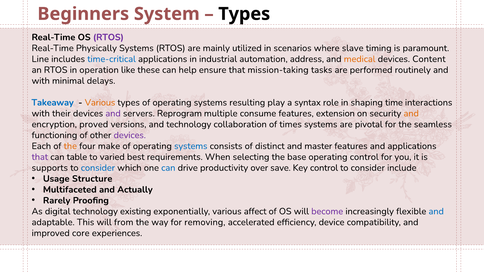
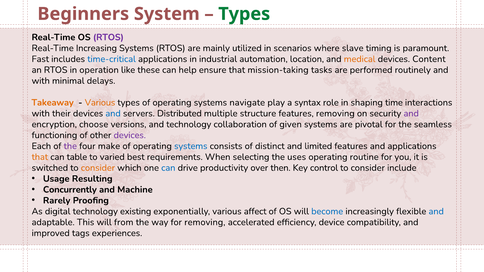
Types colour: black -> green (244, 14)
Physically: Physically -> Increasing (96, 48)
Line: Line -> Fast (40, 59)
address: address -> location (307, 59)
Takeaway colour: blue -> orange (53, 103)
resulting: resulting -> navigate (247, 103)
and colour: purple -> blue (113, 113)
Reprogram: Reprogram -> Distributed (179, 113)
consume: consume -> structure (258, 113)
features extension: extension -> removing (335, 113)
and colour: orange -> purple (411, 113)
proved: proved -> choose (94, 124)
times: times -> given (291, 124)
the colour: orange -> purple (70, 146)
master: master -> limited (318, 146)
that colour: purple -> orange (40, 157)
base: base -> uses (297, 157)
operating control: control -> routine (364, 157)
supports: supports -> switched (50, 168)
consider colour: blue -> orange (98, 168)
save: save -> then (281, 168)
Structure: Structure -> Resulting (92, 179)
Multifaceted: Multifaceted -> Concurrently (70, 190)
Actually: Actually -> Machine (135, 190)
become colour: purple -> blue (327, 212)
core: core -> tags (81, 233)
